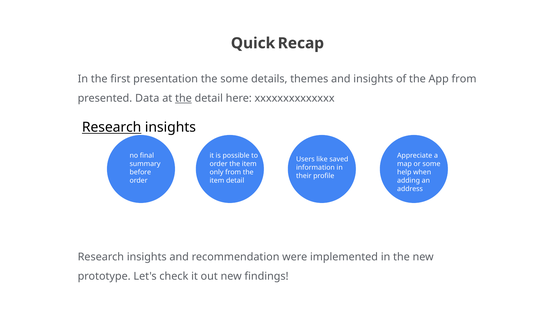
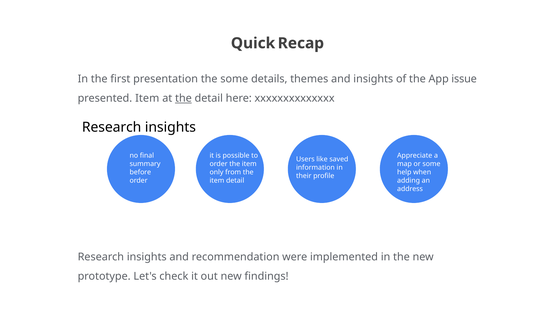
App from: from -> issue (464, 79)
presented Data: Data -> Item (147, 98)
Research underline: present -> none (112, 127)
